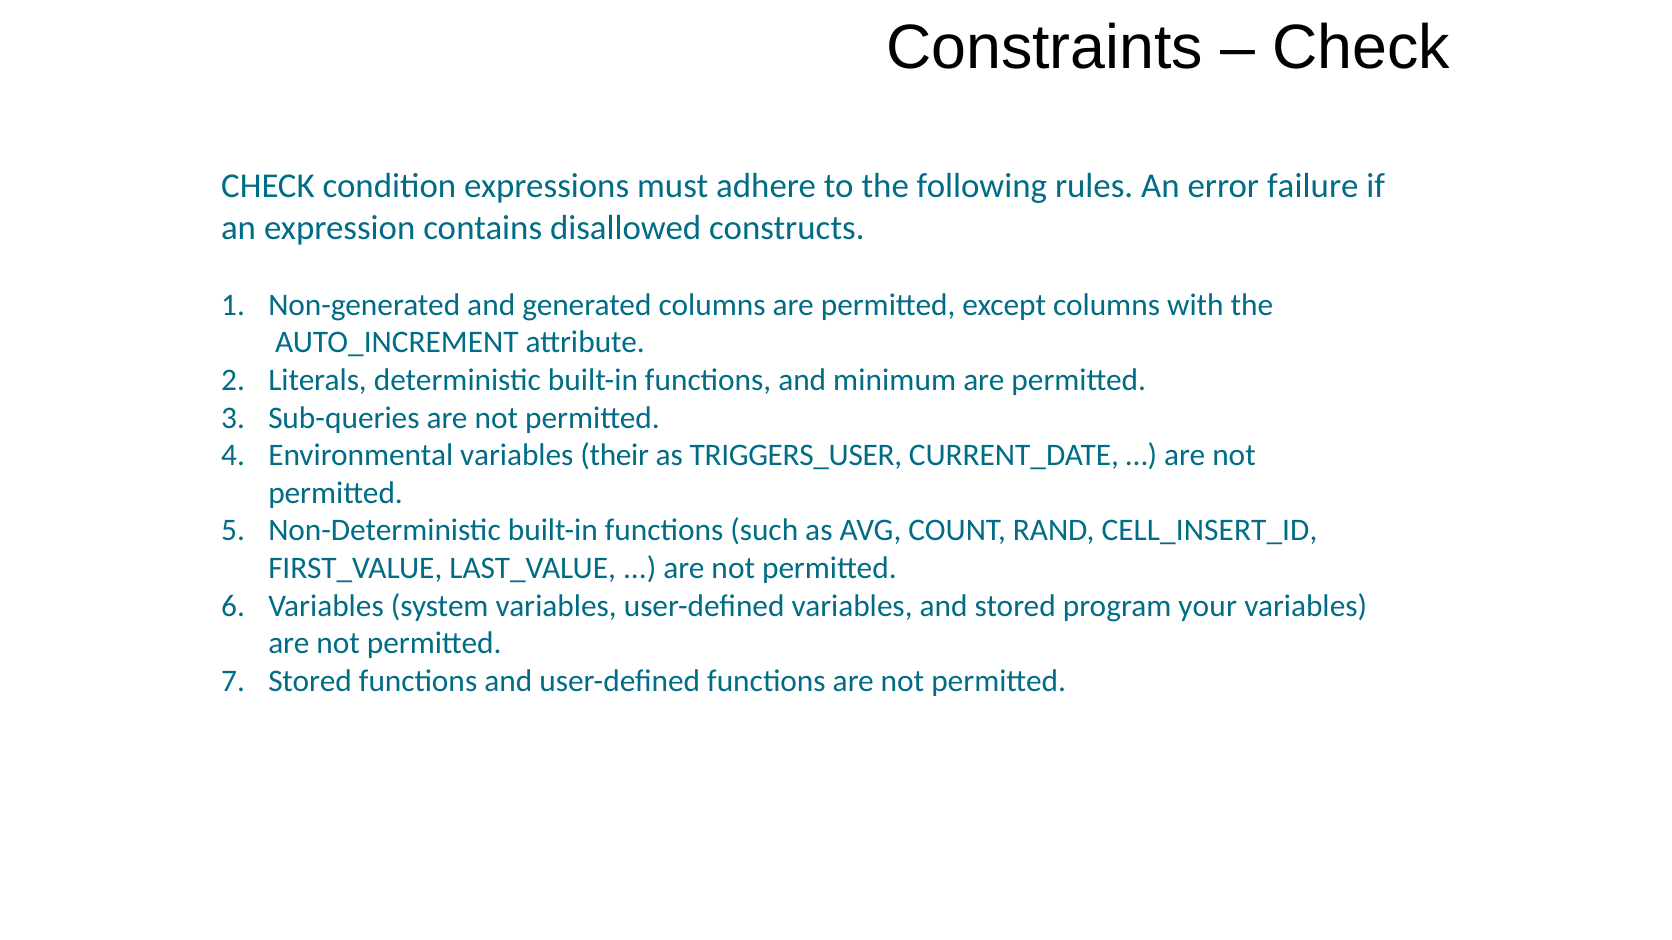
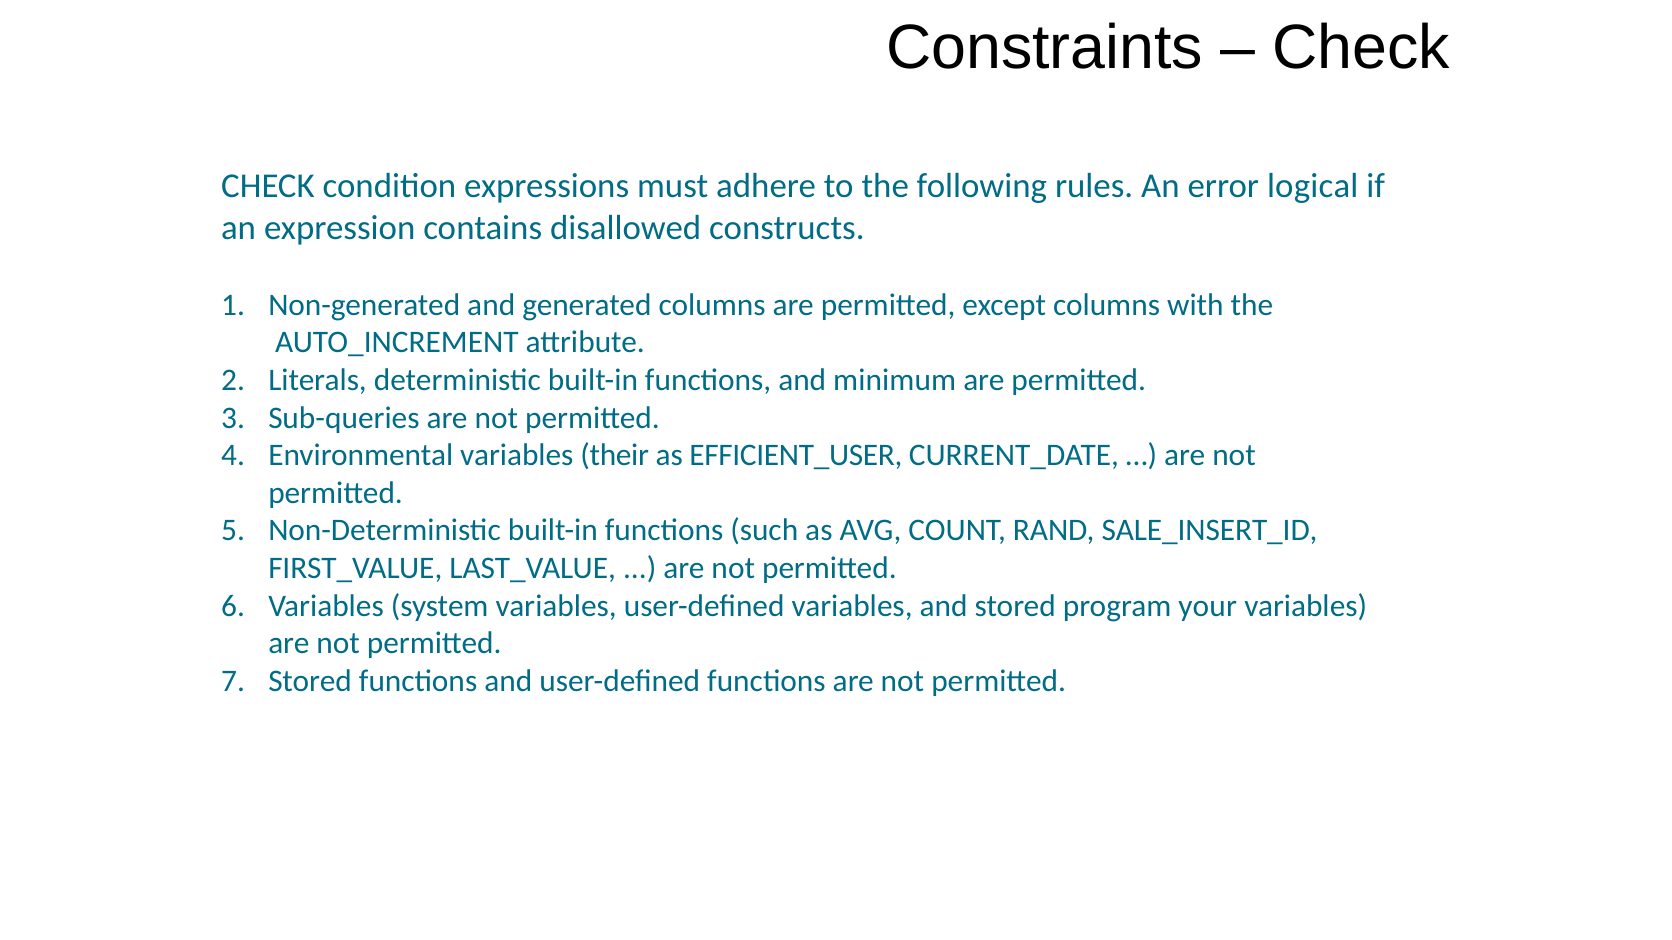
failure: failure -> logical (1313, 186)
TRIGGERS_USER: TRIGGERS_USER -> EFFICIENT_USER (796, 456)
CELL_INSERT_ID: CELL_INSERT_ID -> SALE_INSERT_ID (1210, 531)
